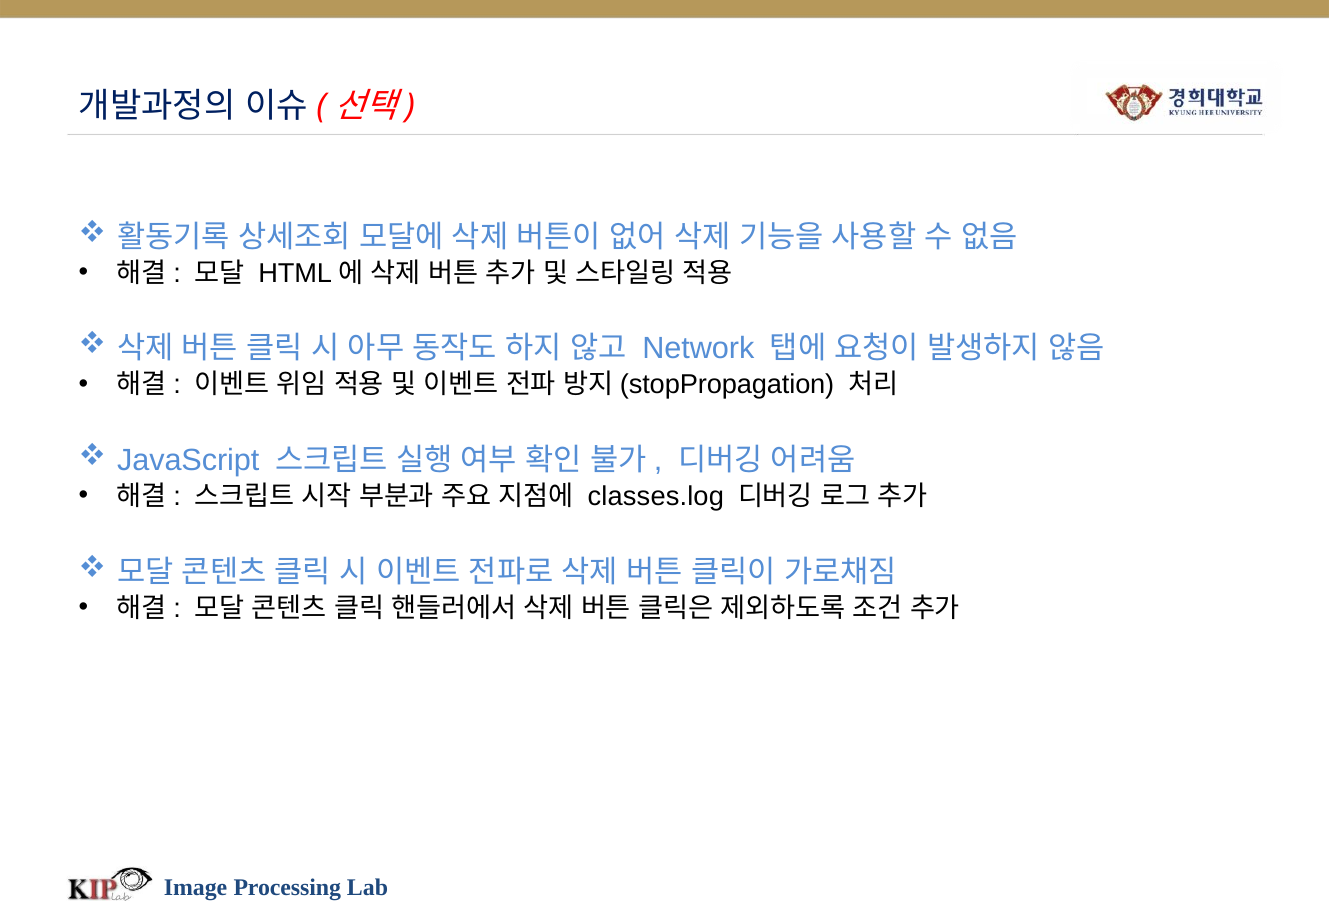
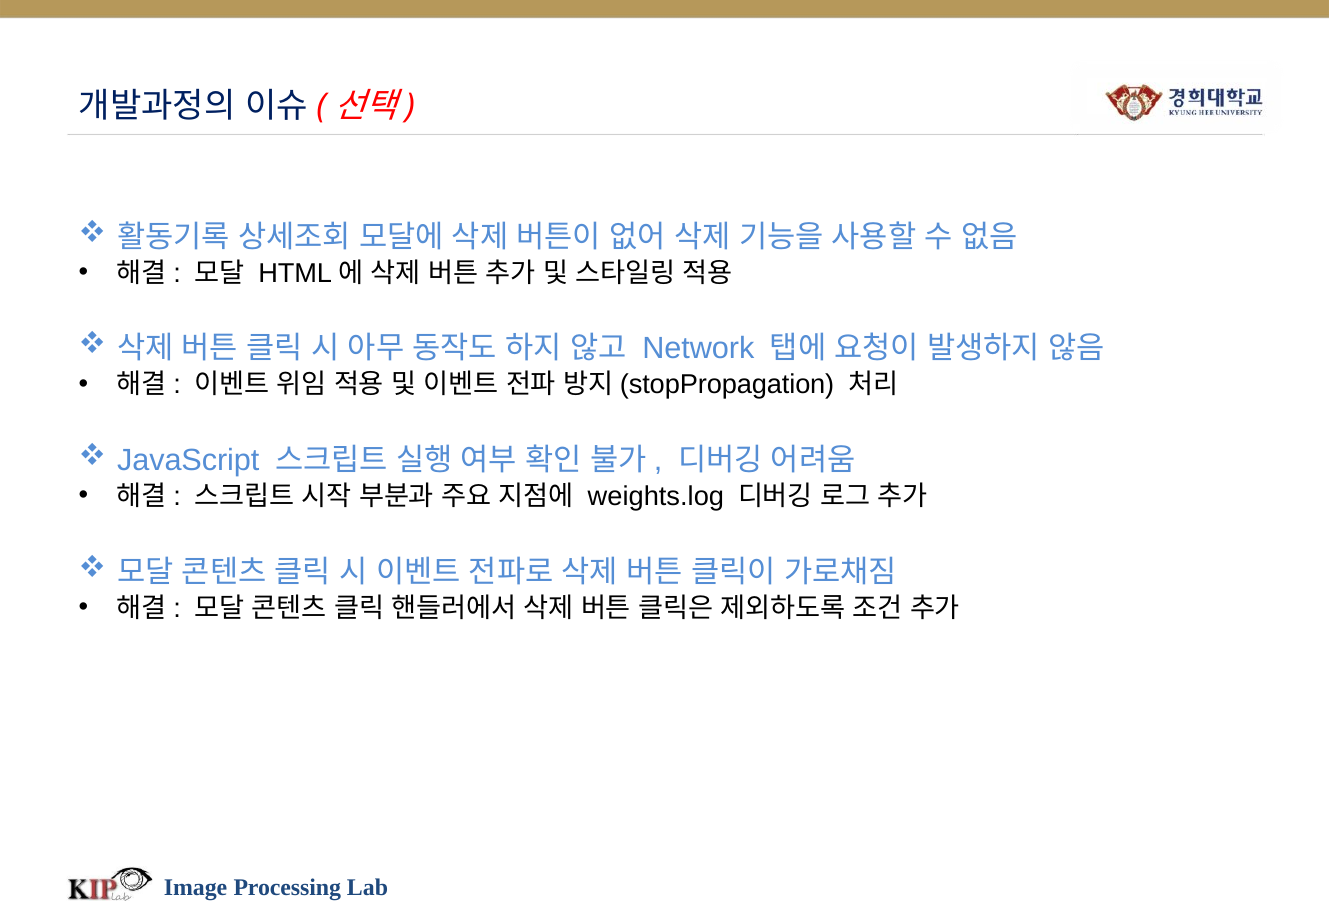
classes.log: classes.log -> weights.log (656, 497)
